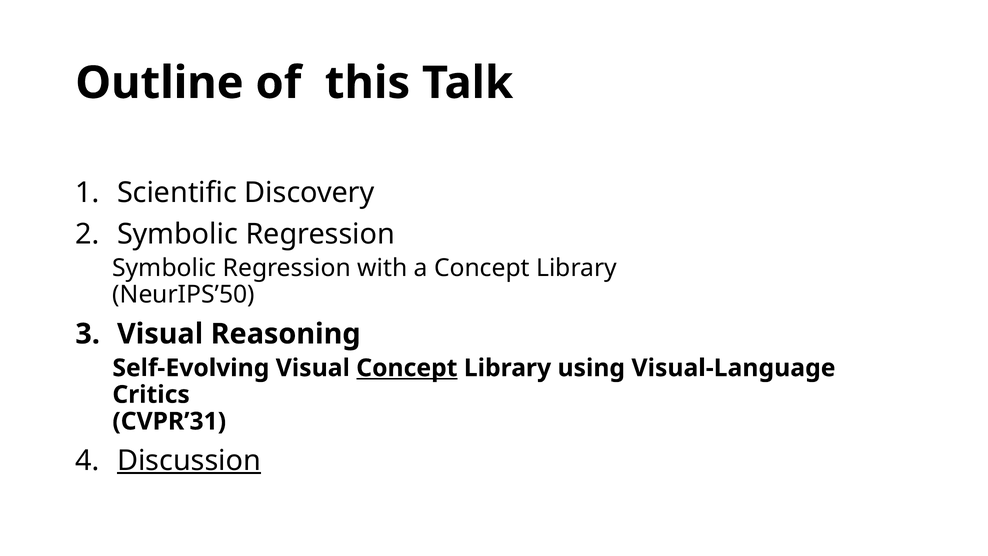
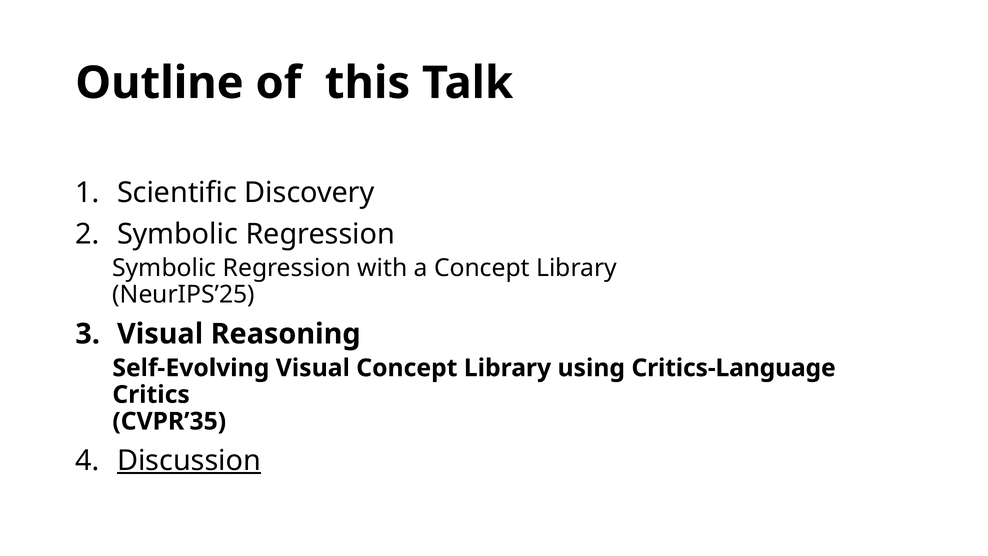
NeurIPS’50: NeurIPS’50 -> NeurIPS’25 (184, 295)
Concept underline: present -> none (407, 368)
Visual-Language: Visual-Language -> Critics-Language (734, 368)
CVPR’31: CVPR’31 -> CVPR’35 (169, 421)
